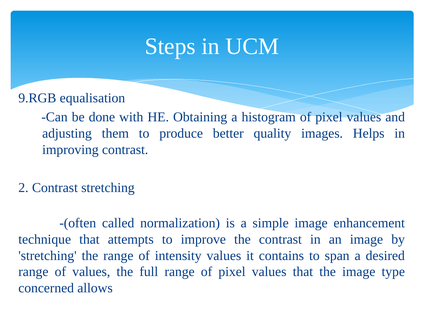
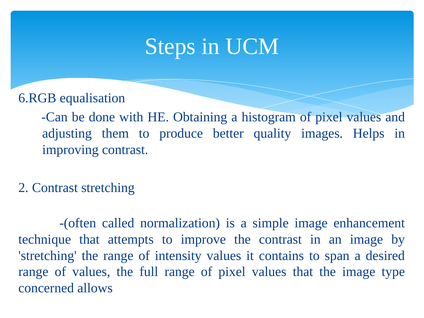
9.RGB: 9.RGB -> 6.RGB (37, 98)
